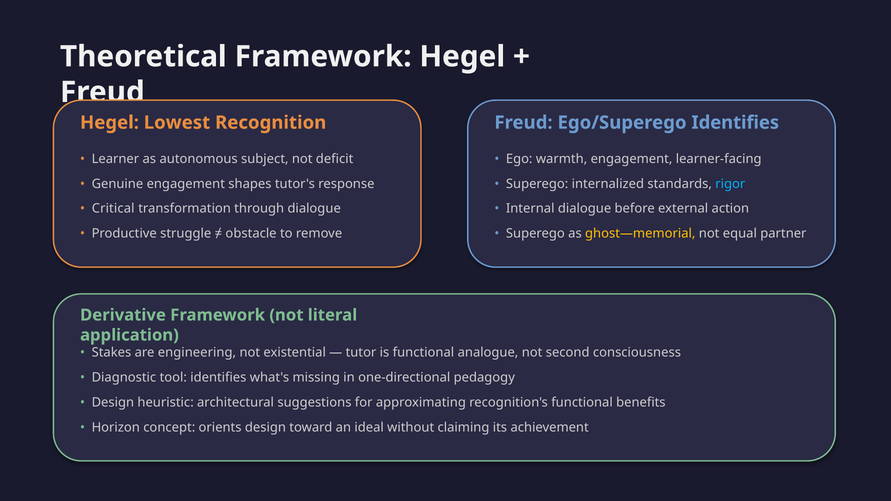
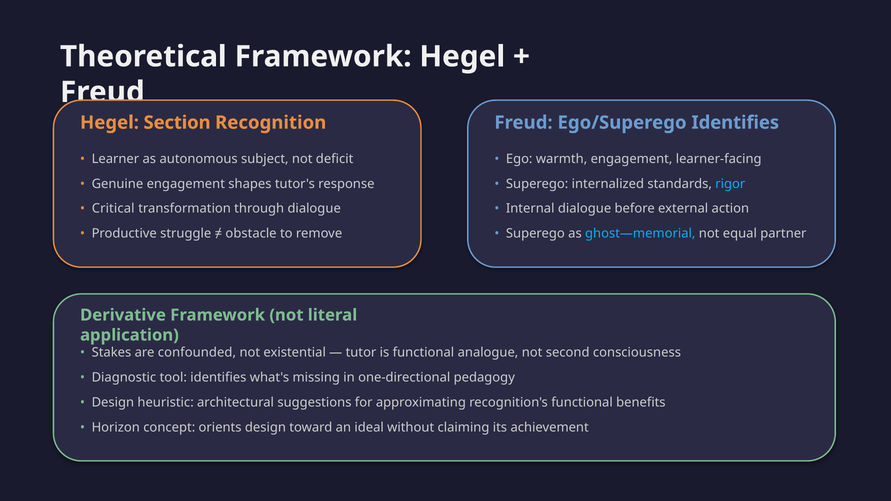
Lowest: Lowest -> Section (177, 123)
ghost—memorial colour: yellow -> light blue (640, 234)
engineering: engineering -> confounded (197, 353)
